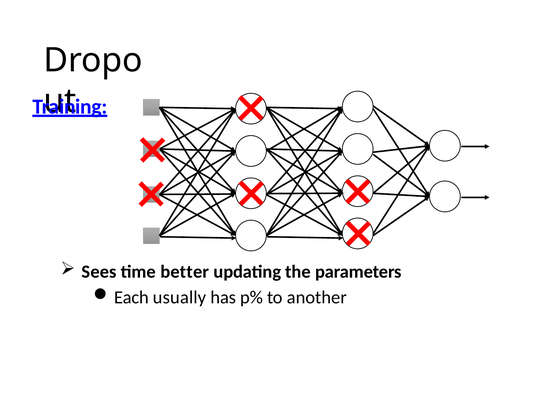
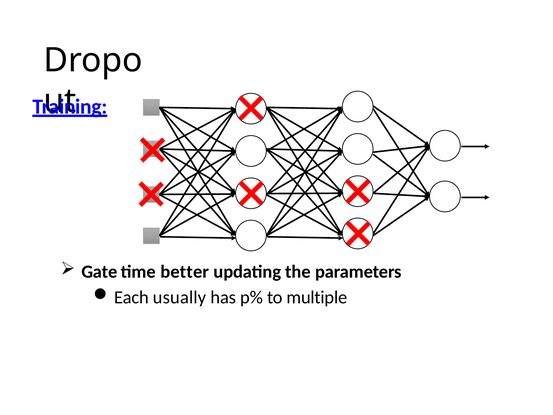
Sees: Sees -> Gate (99, 272)
another: another -> multiple (317, 297)
